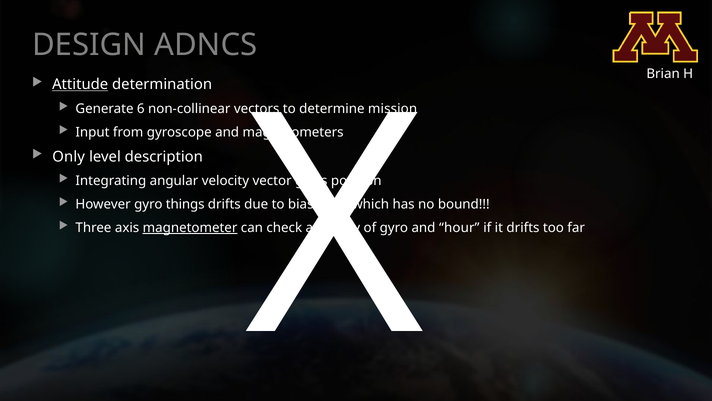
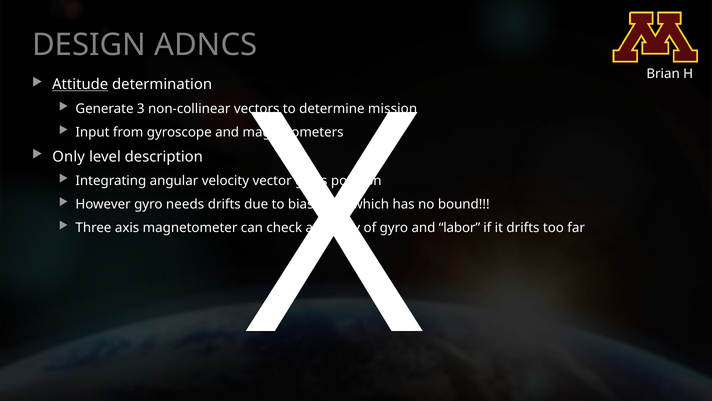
6: 6 -> 3 (141, 109)
things: things -> needs (185, 204)
magnetometer underline: present -> none (190, 228)
hour: hour -> labor (459, 228)
